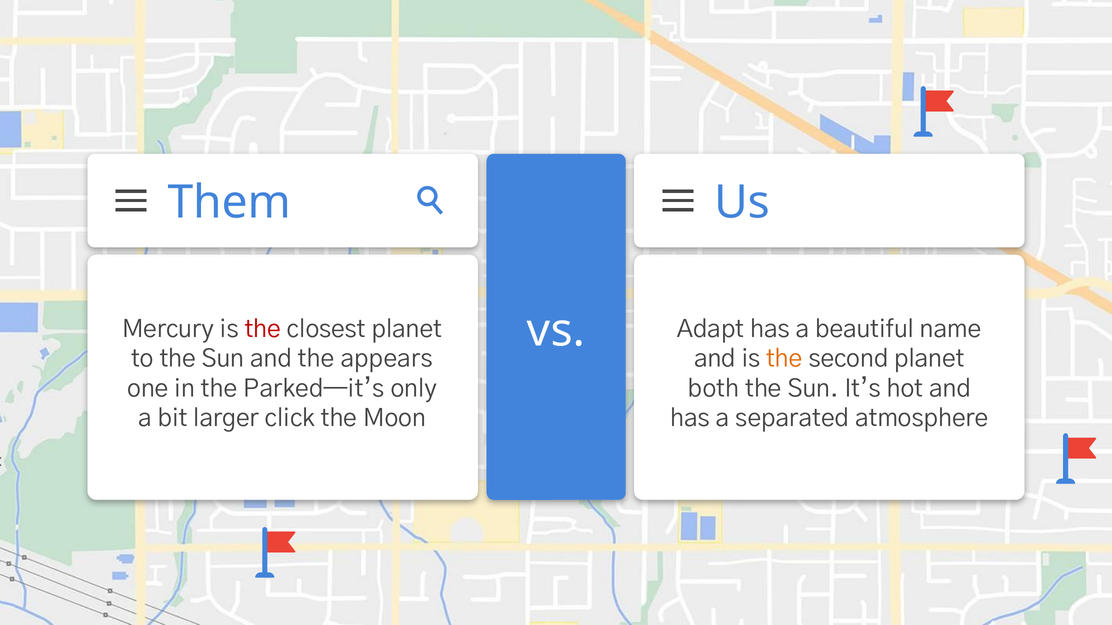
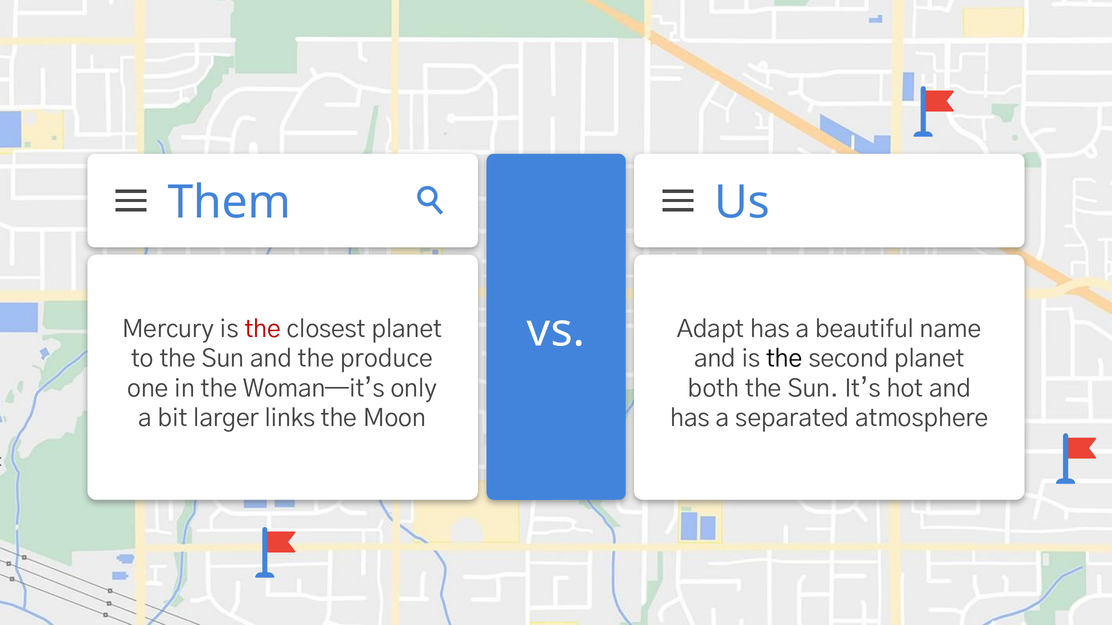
appears: appears -> produce (387, 359)
the colour: orange -> black (784, 359)
Parked—it’s: Parked—it’s -> Woman—it’s (314, 389)
click: click -> links (290, 418)
